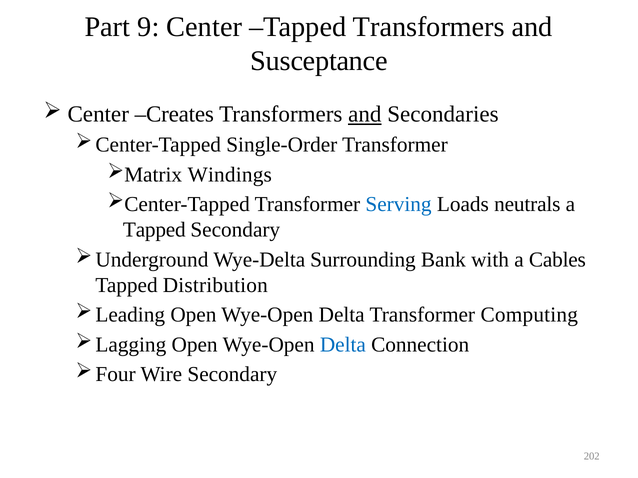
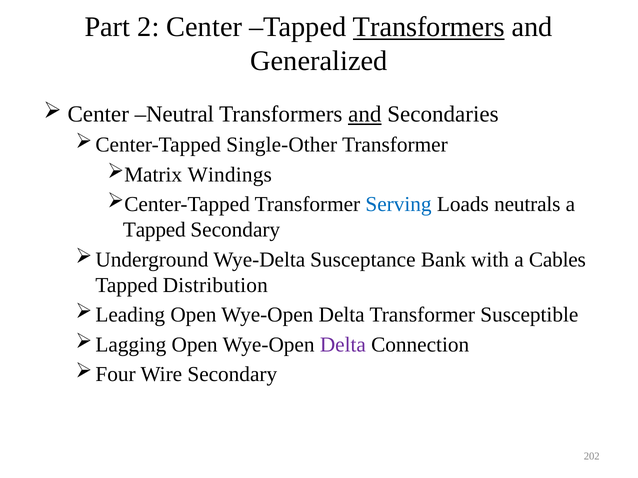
9: 9 -> 2 (148, 27)
Transformers underline: none -> present (429, 27)
Susceptance: Susceptance -> Generalized (319, 61)
Creates: Creates -> Neutral (174, 114)
Single-Order: Single-Order -> Single-Other (282, 145)
Surrounding: Surrounding -> Susceptance (363, 260)
Computing: Computing -> Susceptible (529, 315)
Delta colour: blue -> purple (343, 345)
